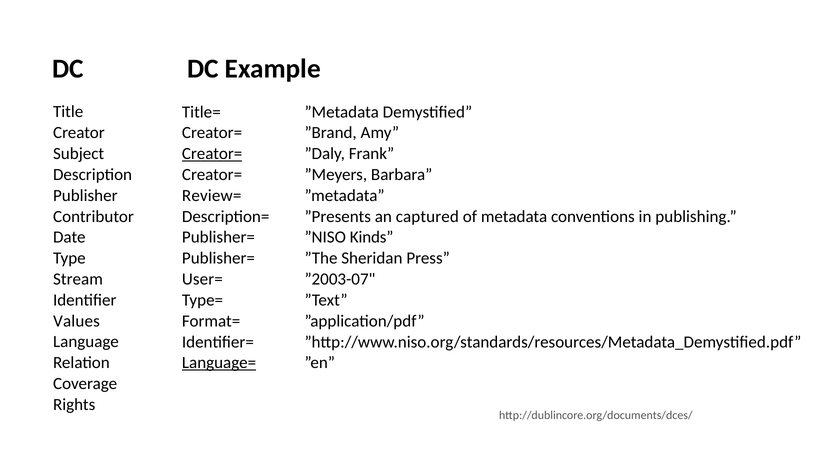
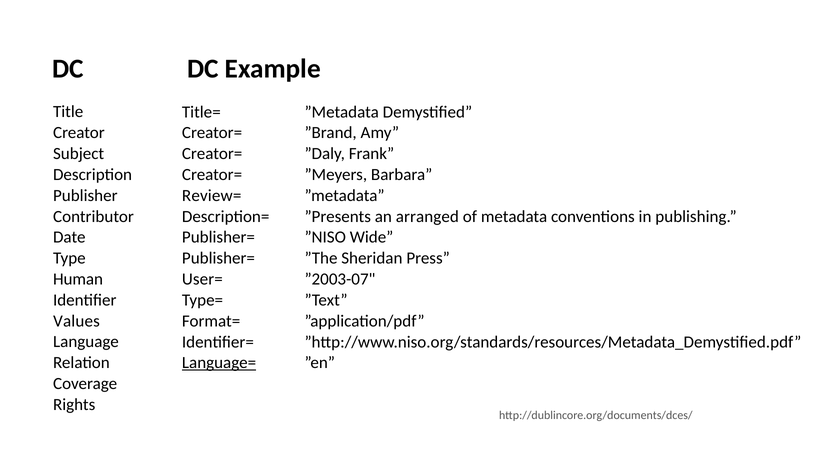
Creator= underline: present -> none (212, 154)
captured: captured -> arranged (427, 217)
Kinds: Kinds -> Wide (372, 238)
Stream: Stream -> Human (78, 279)
